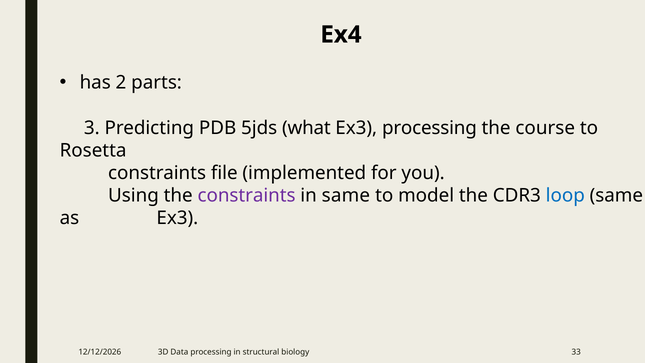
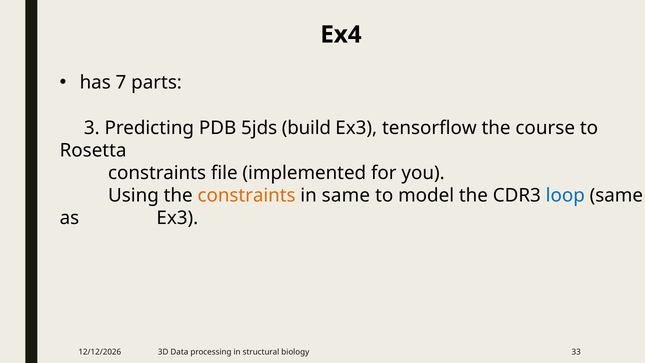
2: 2 -> 7 (121, 83)
what: what -> build (306, 128)
Ex3 processing: processing -> tensorflow (429, 128)
constraints colour: purple -> orange (247, 196)
